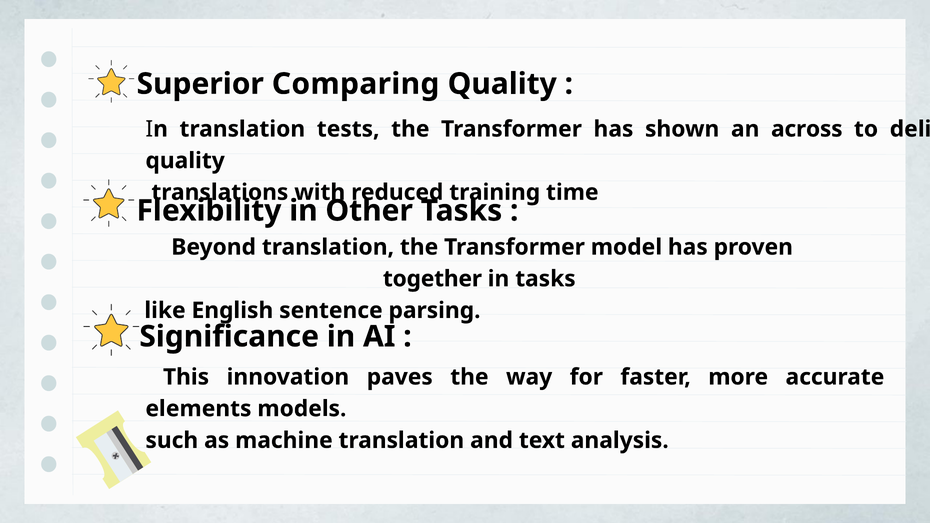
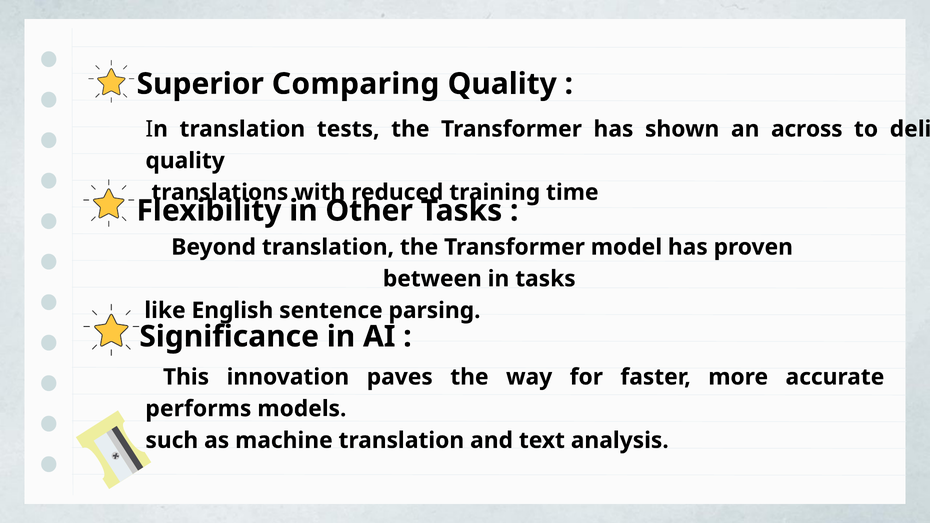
together: together -> between (432, 279)
elements: elements -> performs (198, 409)
